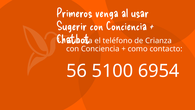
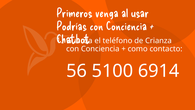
Sugerir: Sugerir -> Podrías (72, 26)
6954: 6954 -> 6914 (159, 71)
